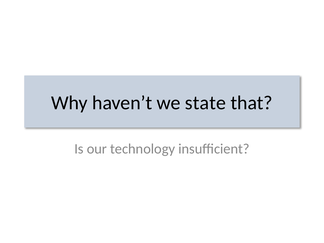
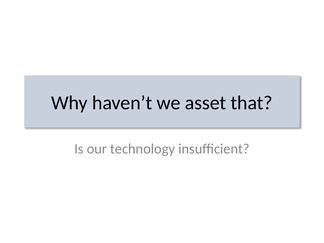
state: state -> asset (206, 103)
